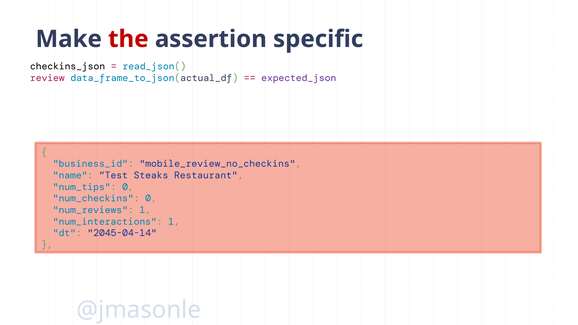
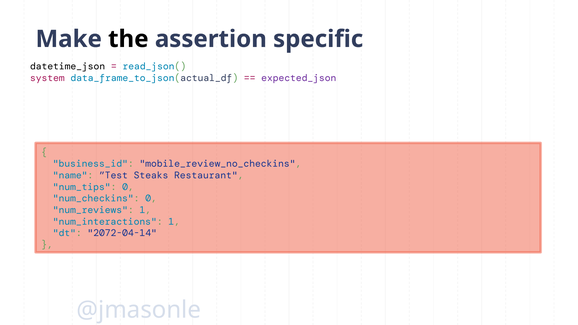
the colour: red -> black (128, 39)
checkins_json: checkins_json -> datetime_json (68, 66)
review: review -> system (47, 78)
2045-04-14: 2045-04-14 -> 2072-04-14 (122, 233)
